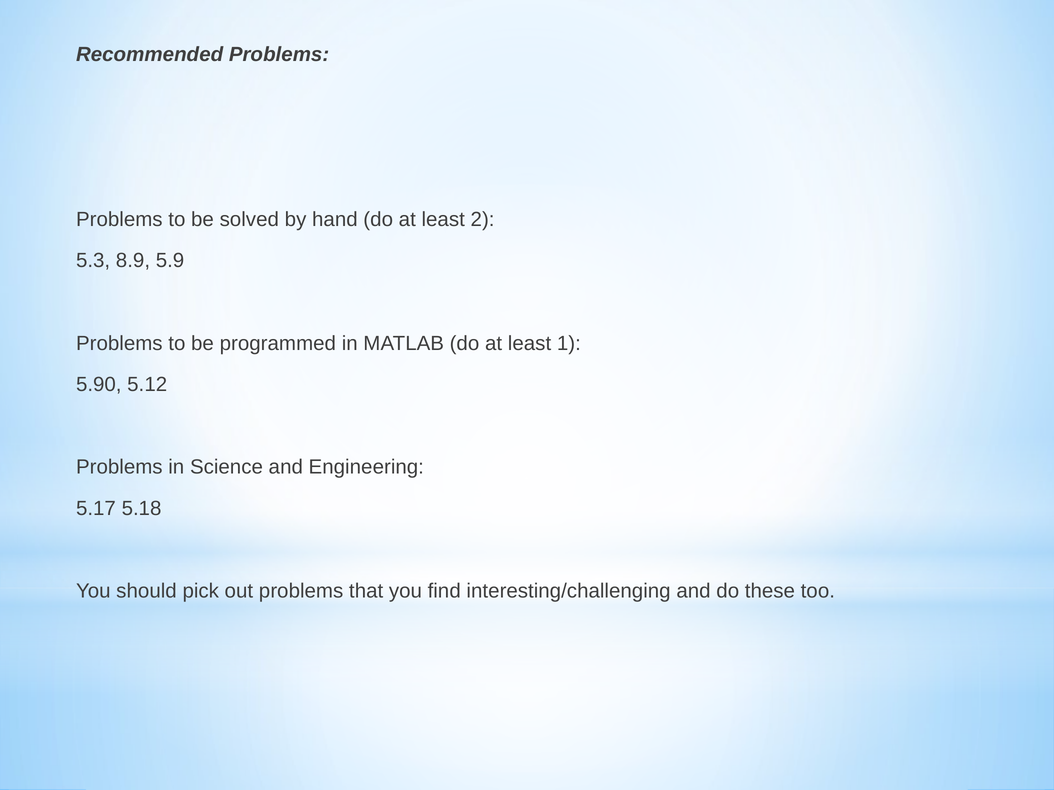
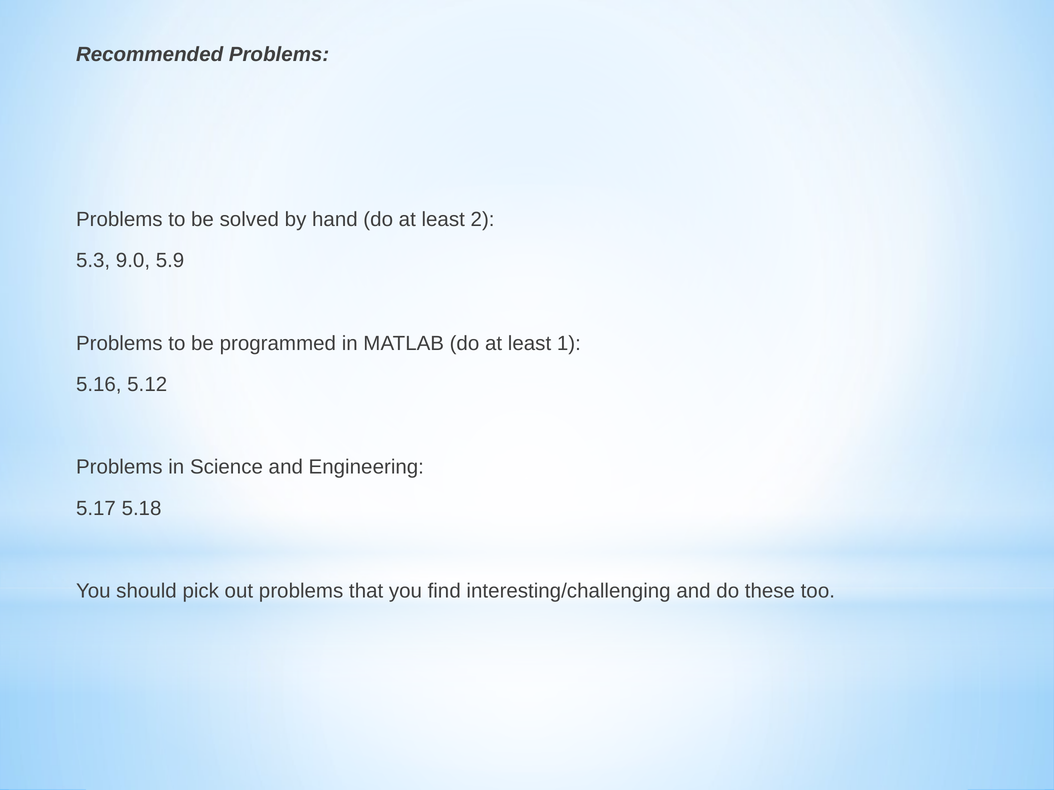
8.9: 8.9 -> 9.0 (133, 261)
5.90: 5.90 -> 5.16 (99, 385)
